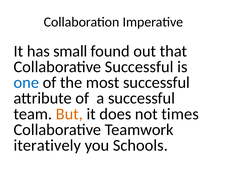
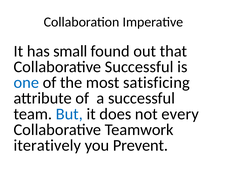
most successful: successful -> satisficing (156, 83)
But colour: orange -> blue (69, 114)
times: times -> every (180, 114)
Schools: Schools -> Prevent (140, 146)
